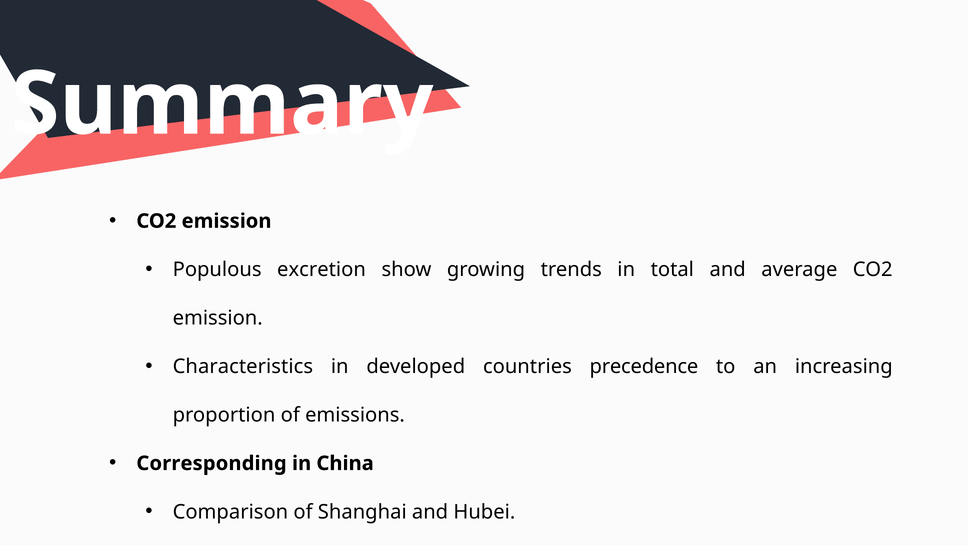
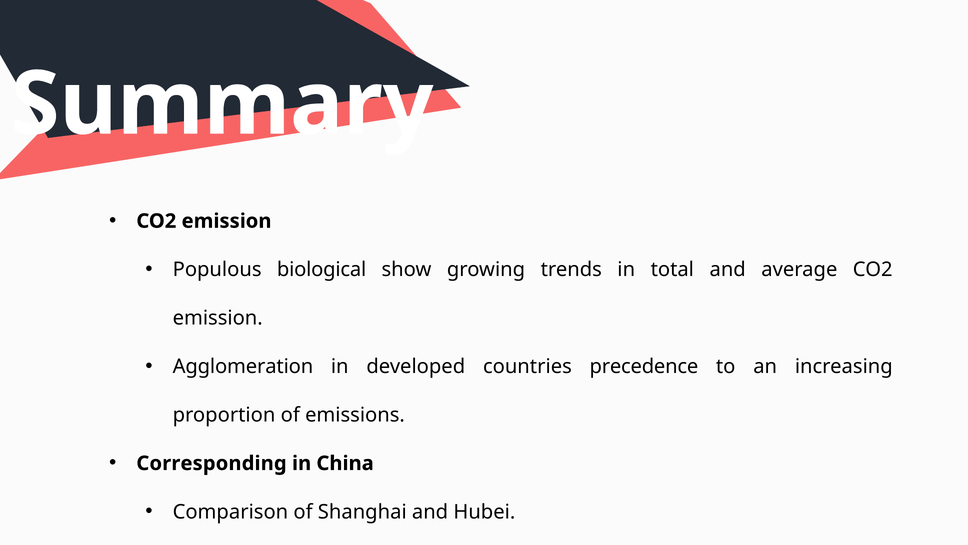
excretion: excretion -> biological (322, 269)
Characteristics: Characteristics -> Agglomeration (243, 366)
